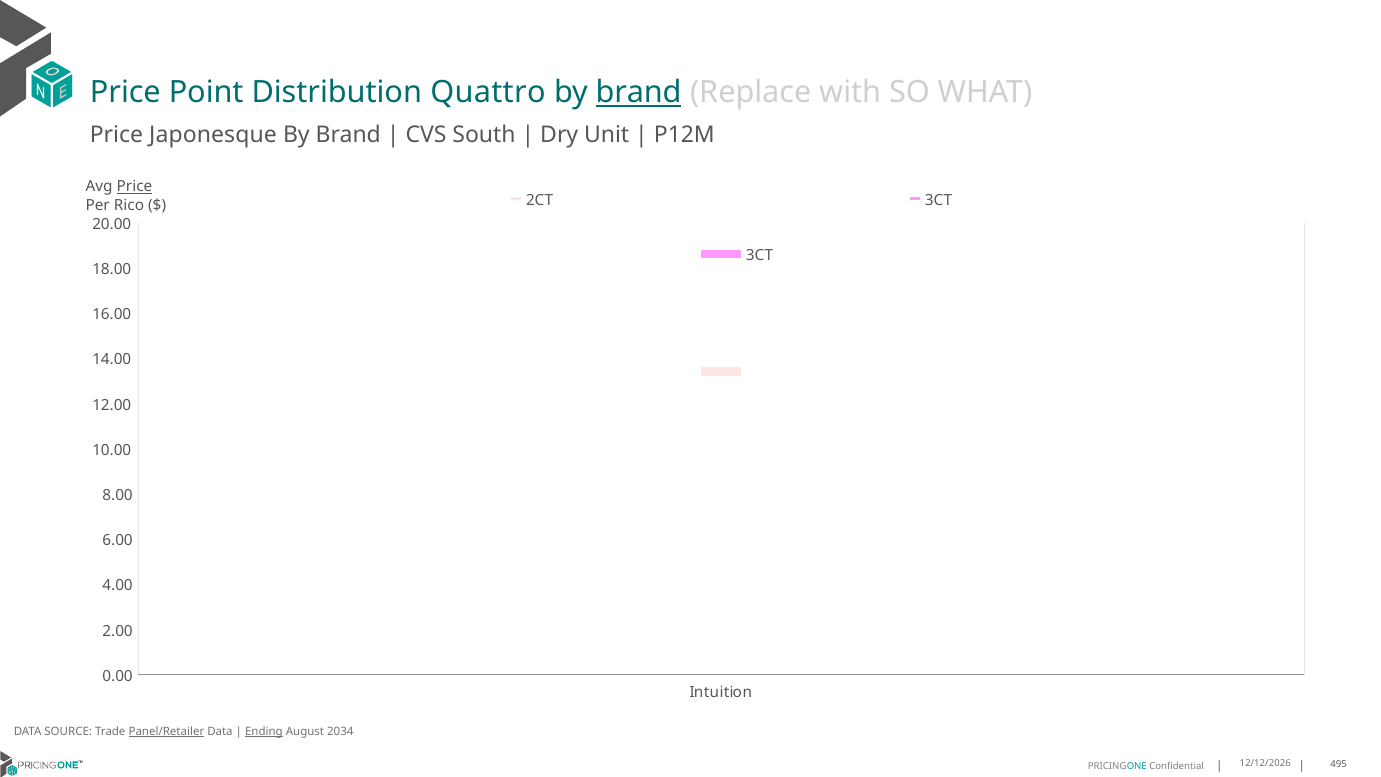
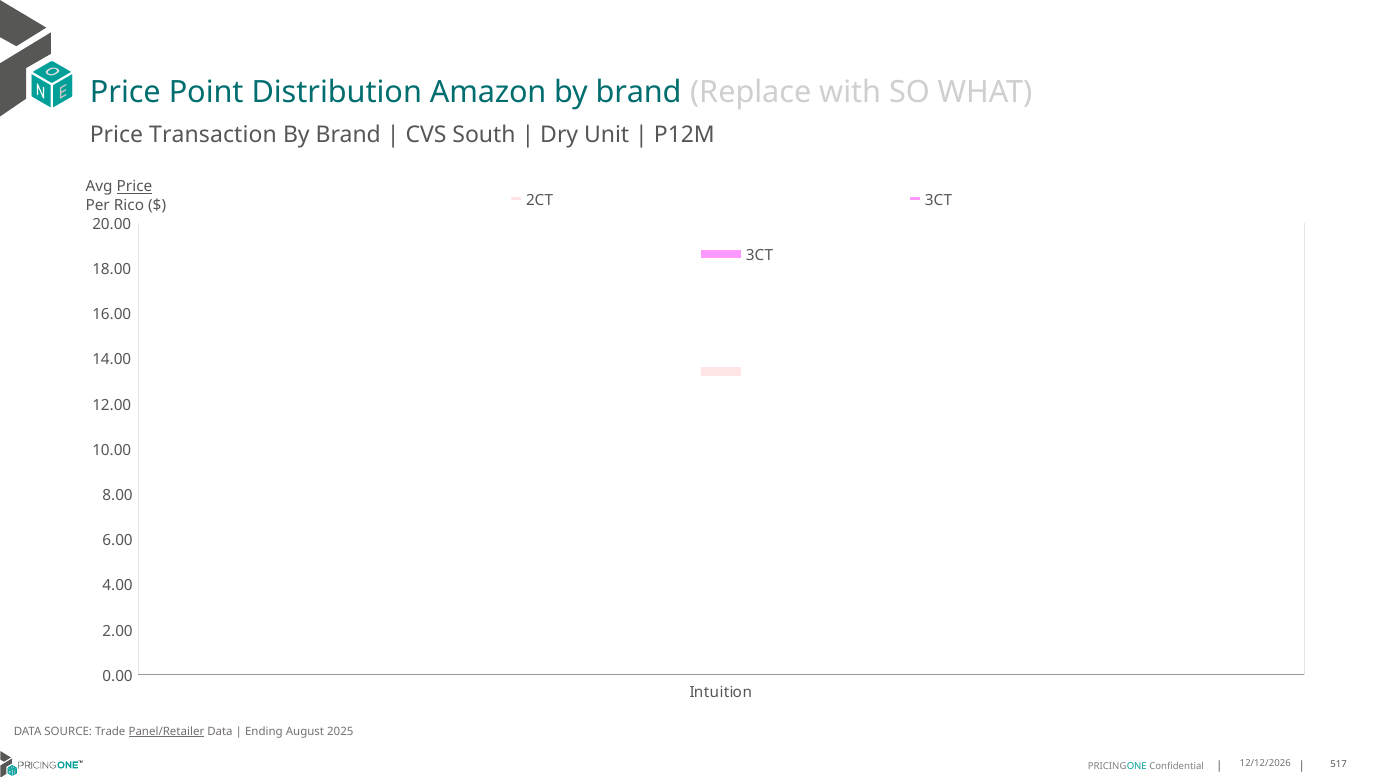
Quattro: Quattro -> Amazon (488, 93)
brand underline: present -> none (639, 93)
Japonesque: Japonesque -> Transaction (213, 135)
Ending underline: present -> none (264, 732)
2034: 2034 -> 2025 (340, 732)
495: 495 -> 517 (1339, 764)
